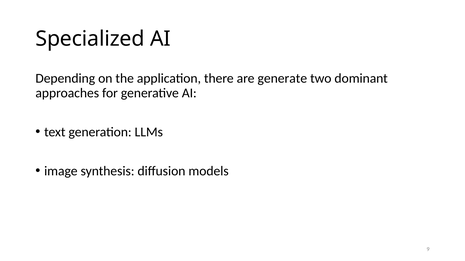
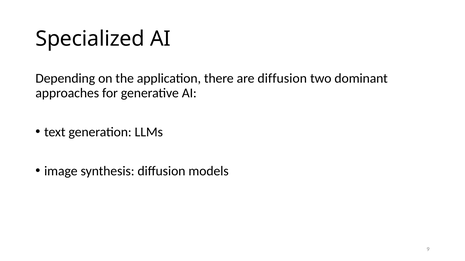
are generate: generate -> diffusion (282, 79)
